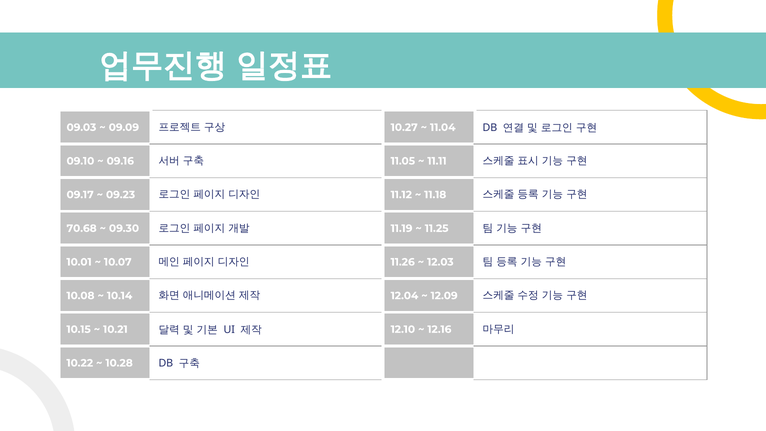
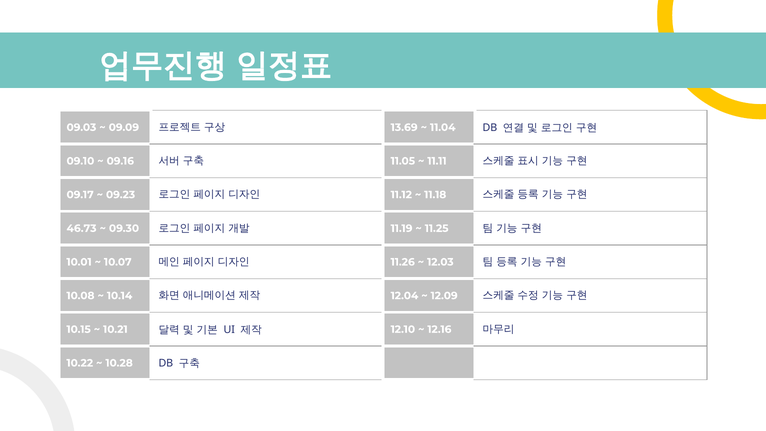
10.27: 10.27 -> 13.69 (404, 127)
70.68: 70.68 -> 46.73 (82, 228)
